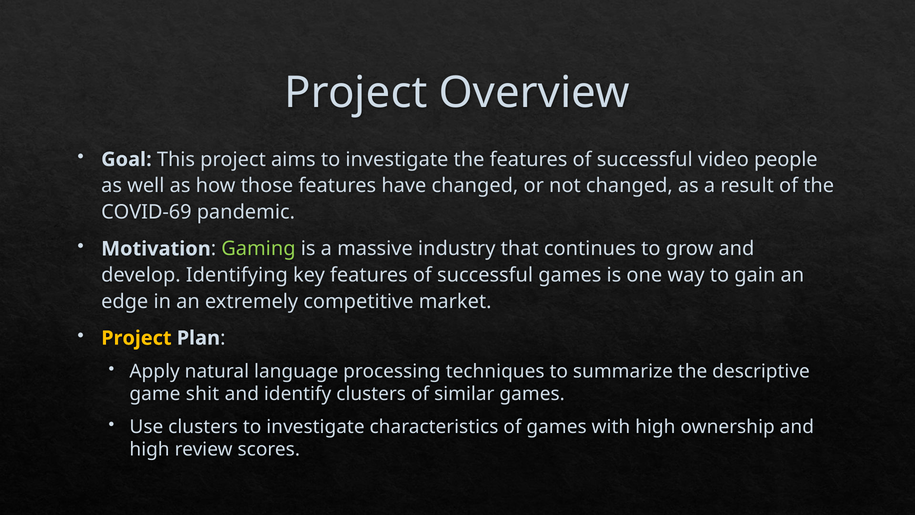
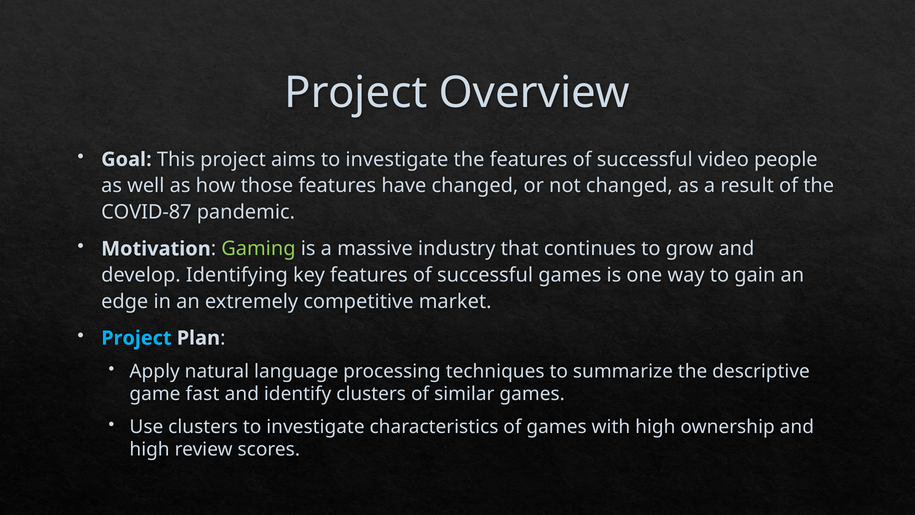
COVID-69: COVID-69 -> COVID-87 (146, 212)
Project colour: yellow -> light blue (136, 338)
shit: shit -> fast (203, 394)
